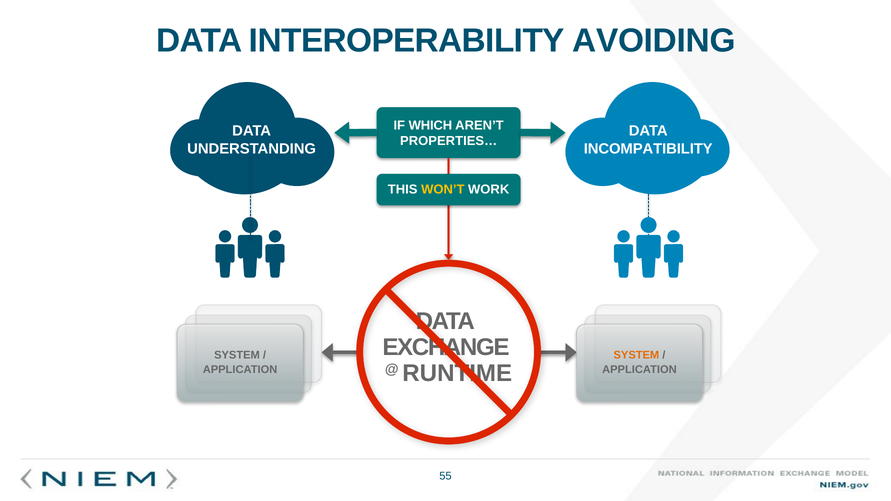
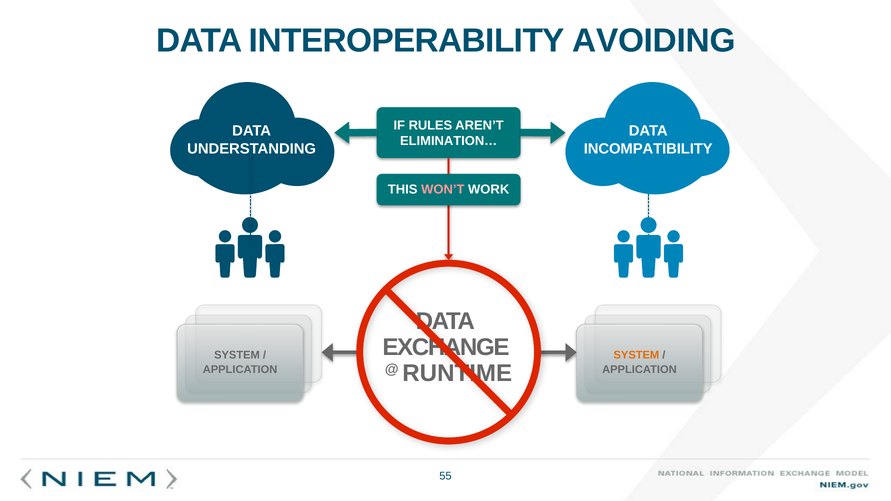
WHICH: WHICH -> RULES (430, 126)
PROPERTIES…: PROPERTIES… -> ELIMINATION… (449, 141)
WON’T colour: yellow -> pink (443, 189)
